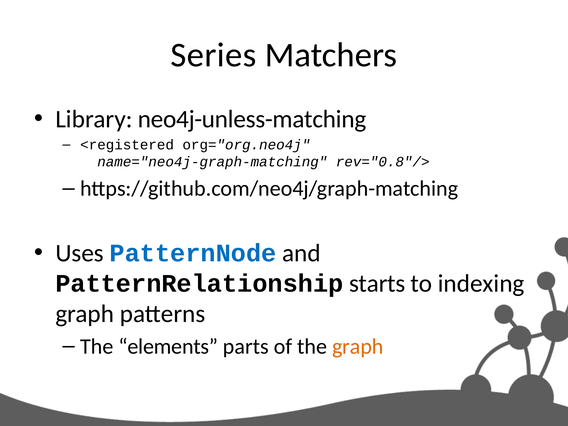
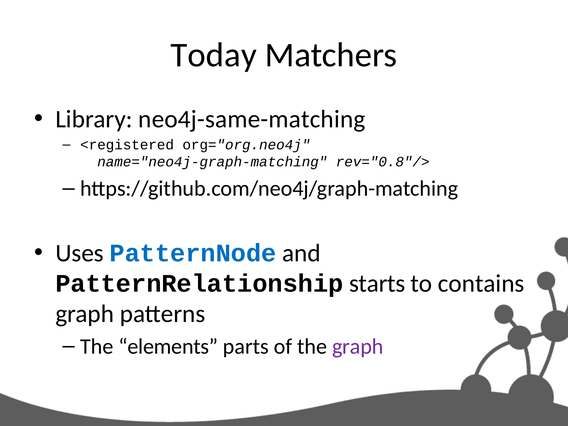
Series: Series -> Today (214, 55)
neo4j-unless-matching: neo4j-unless-matching -> neo4j-same-matching (252, 119)
indexing: indexing -> contains (481, 284)
graph colour: orange -> purple (358, 346)
